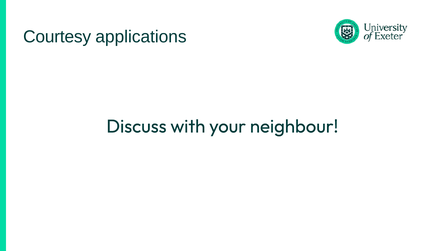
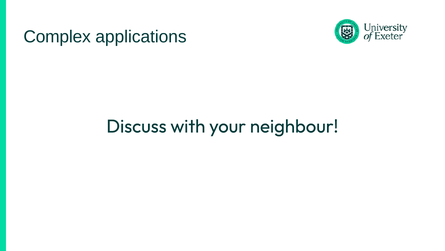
Courtesy: Courtesy -> Complex (57, 37)
